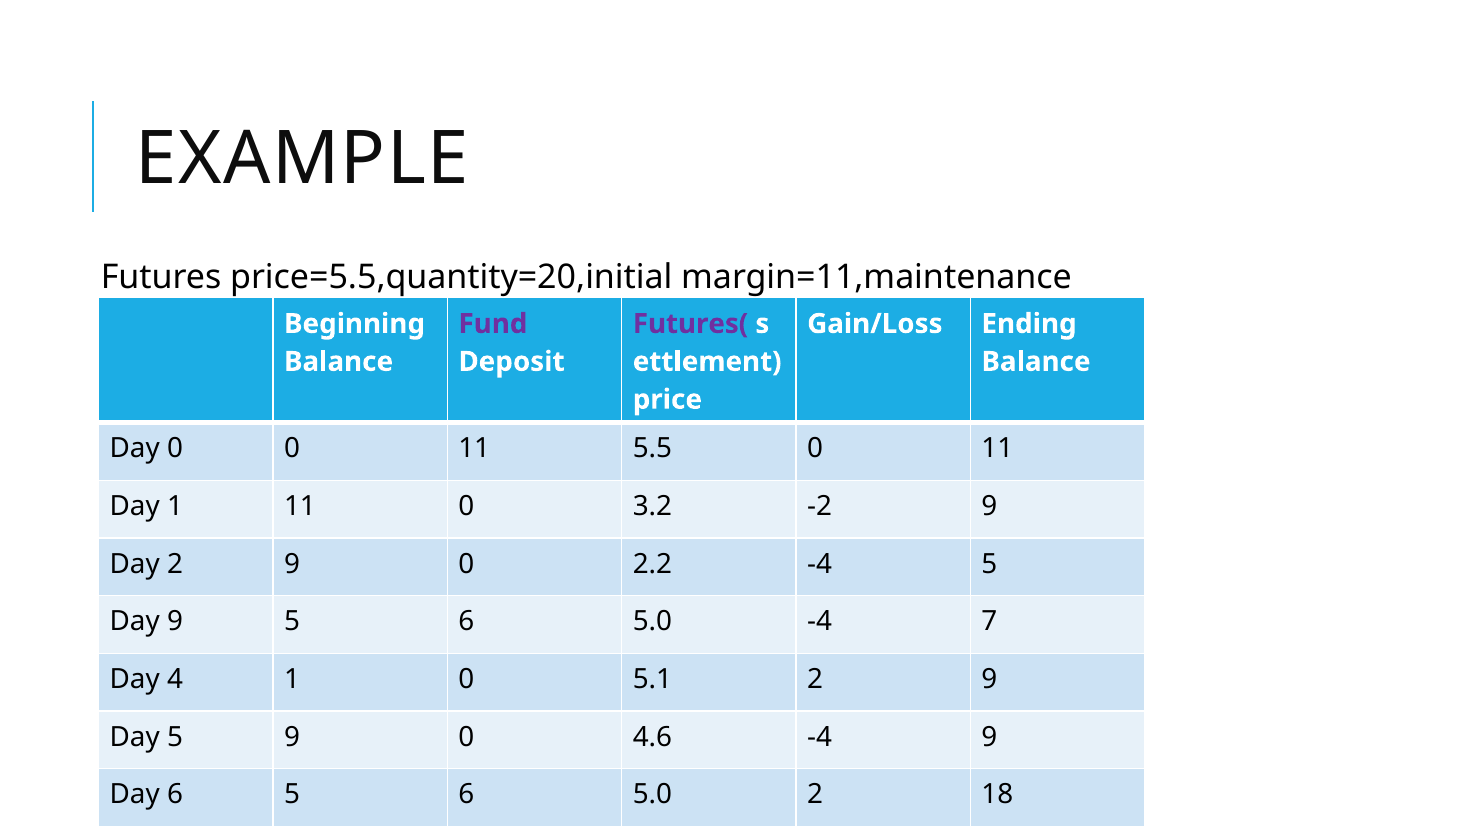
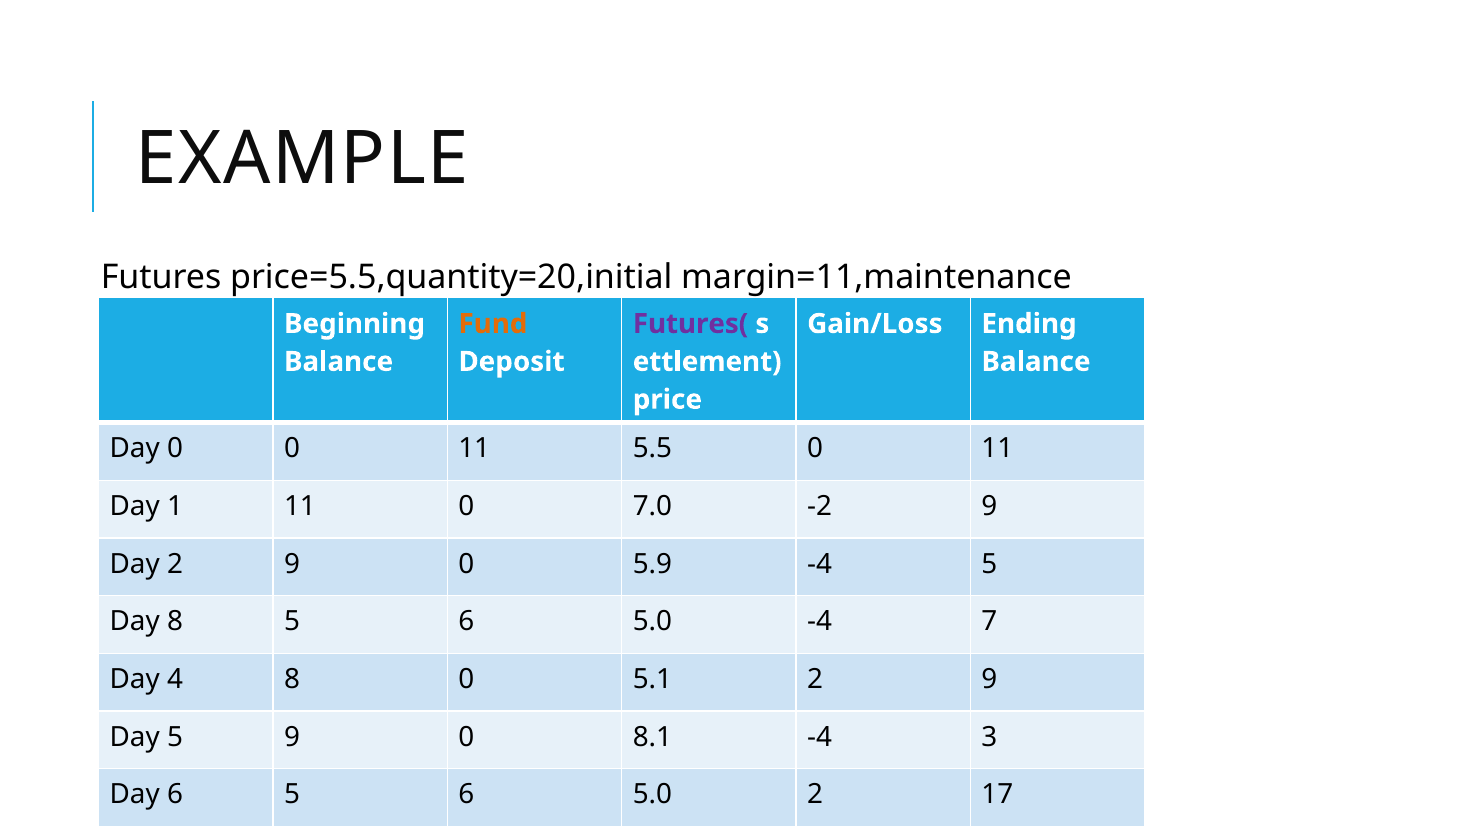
Fund colour: purple -> orange (493, 324)
3.2: 3.2 -> 7.0 (652, 506)
2.2: 2.2 -> 5.9 (652, 564)
Day 9: 9 -> 8 (175, 621)
4 1: 1 -> 8 (292, 679)
4.6: 4.6 -> 8.1 (652, 737)
-4 9: 9 -> 3 (989, 737)
18: 18 -> 17 (997, 794)
